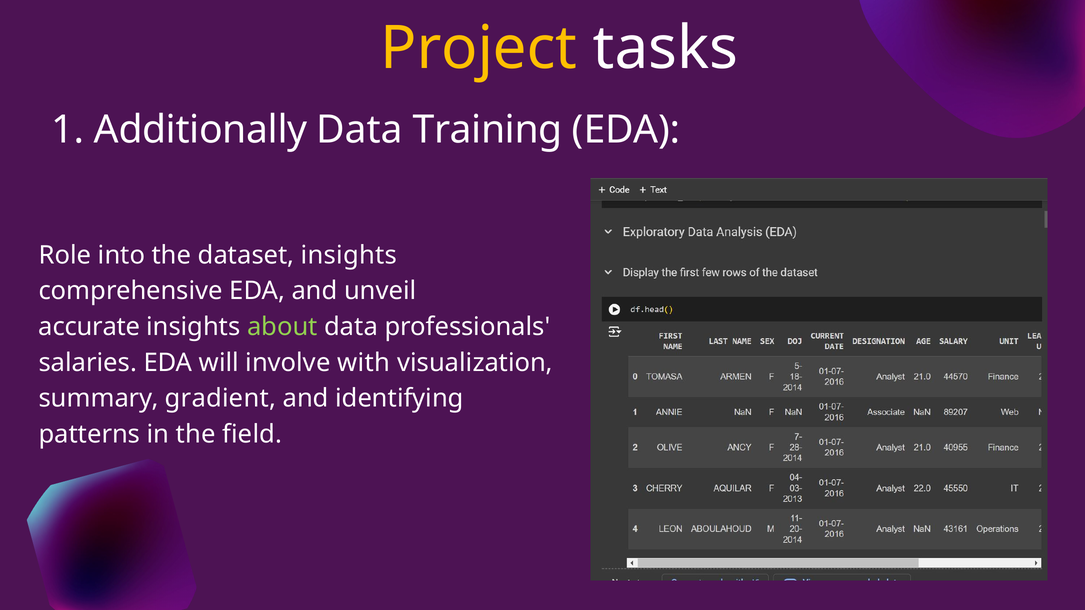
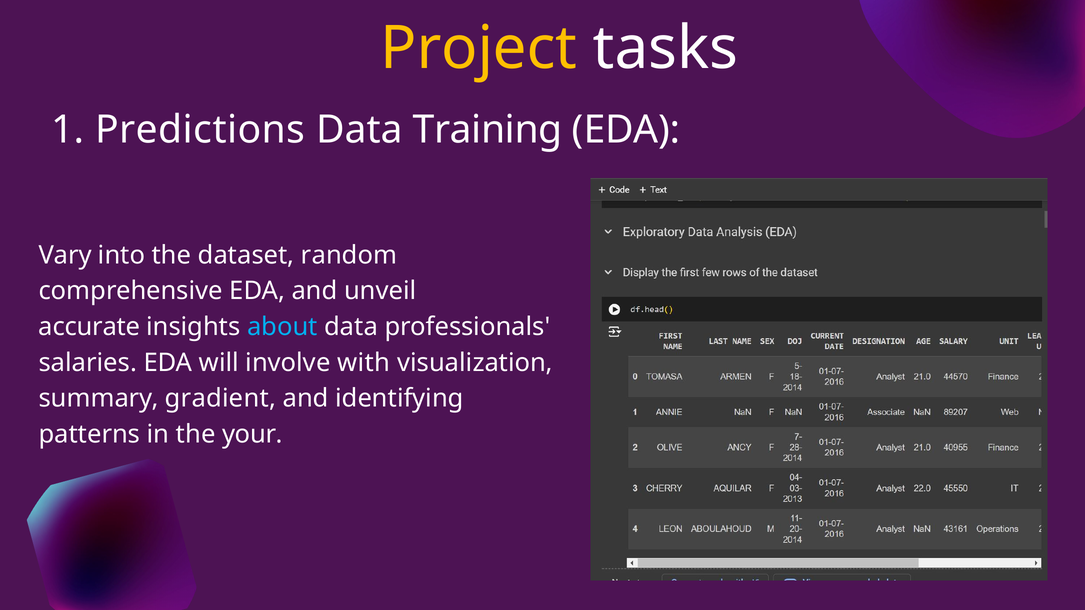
Additionally: Additionally -> Predictions (200, 130)
Role: Role -> Vary (65, 255)
dataset insights: insights -> random (349, 255)
about colour: light green -> light blue (282, 327)
field: field -> your (252, 435)
